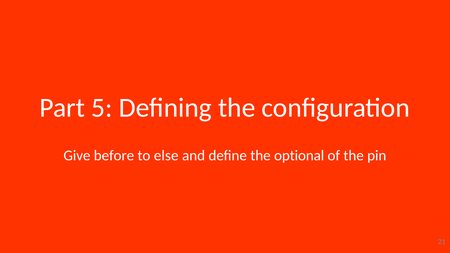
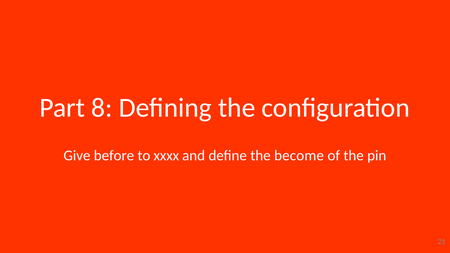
5: 5 -> 8 (102, 108)
else: else -> xxxx (166, 156)
optional: optional -> become (299, 156)
